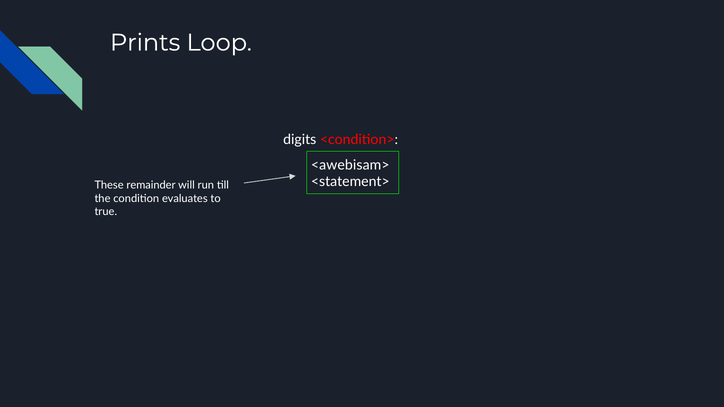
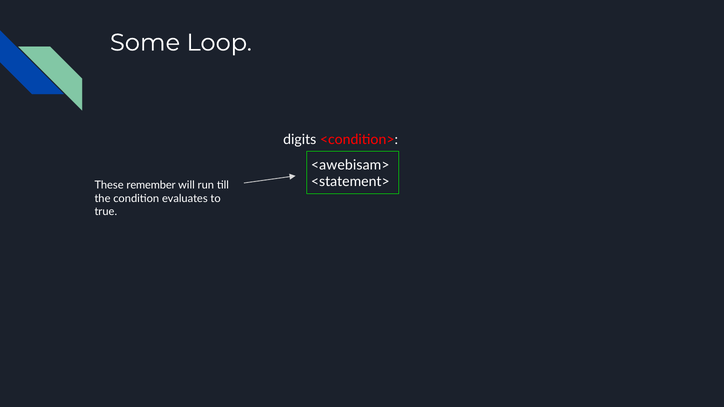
Prints: Prints -> Some (145, 43)
remainder: remainder -> remember (151, 185)
